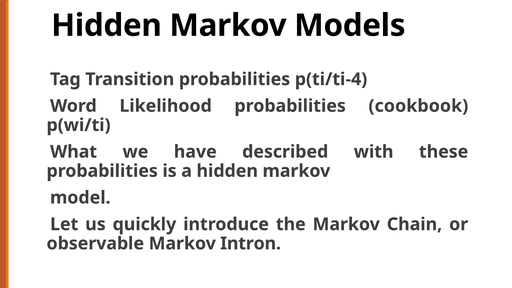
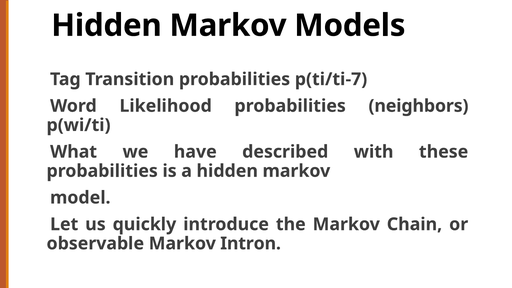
p(ti/ti-4: p(ti/ti-4 -> p(ti/ti-7 (331, 79)
cookbook: cookbook -> neighbors (418, 106)
